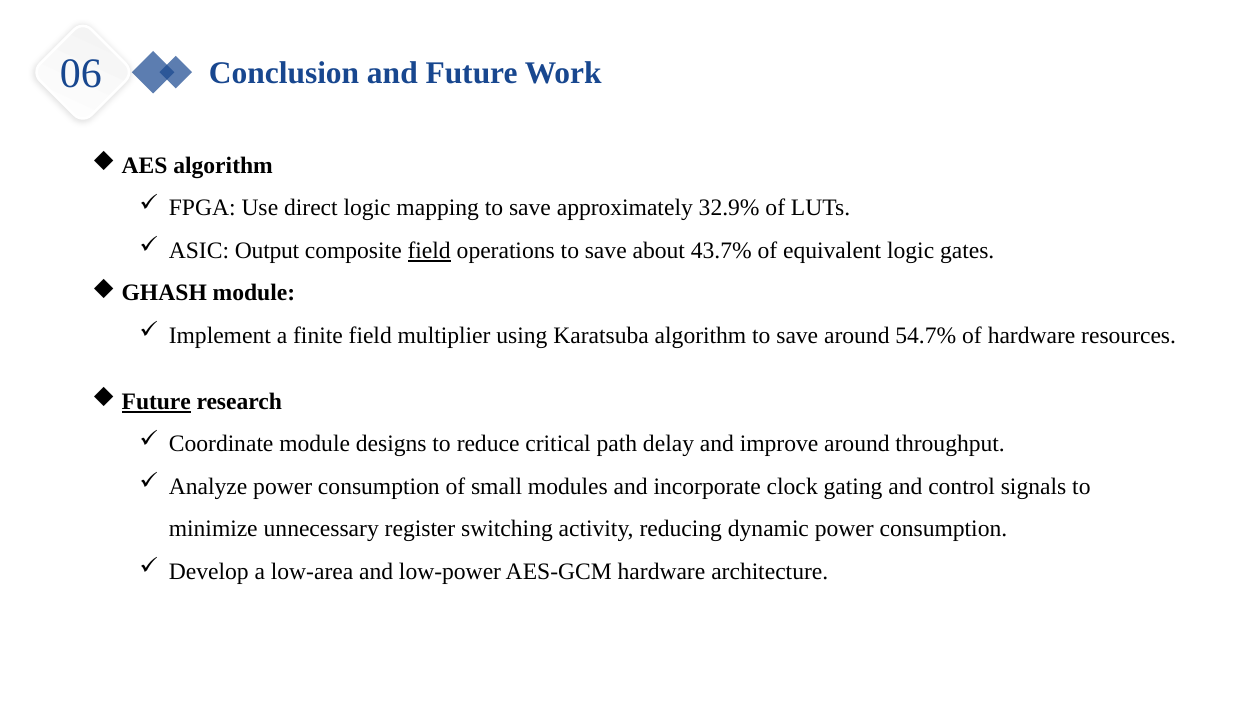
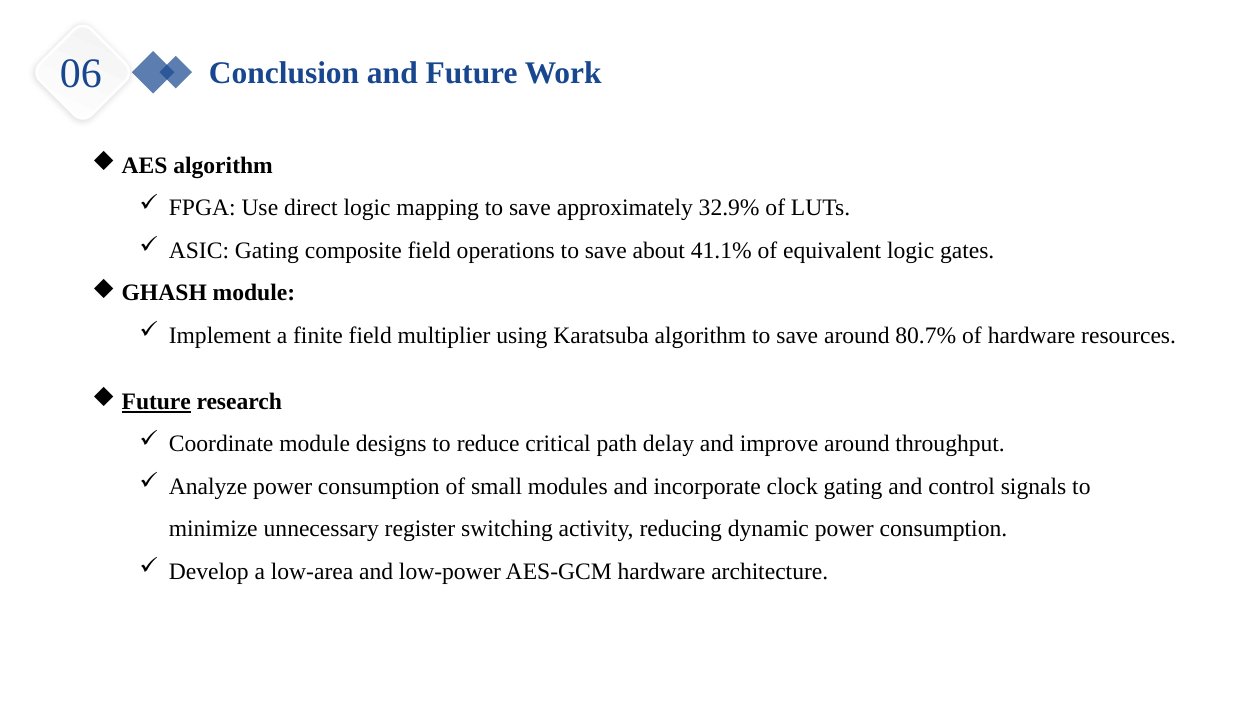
ASIC Output: Output -> Gating (267, 251)
field underline: present -> none (429, 251)
43.7%: 43.7% -> 41.1% (721, 251)
54.7%: 54.7% -> 80.7% (926, 335)
